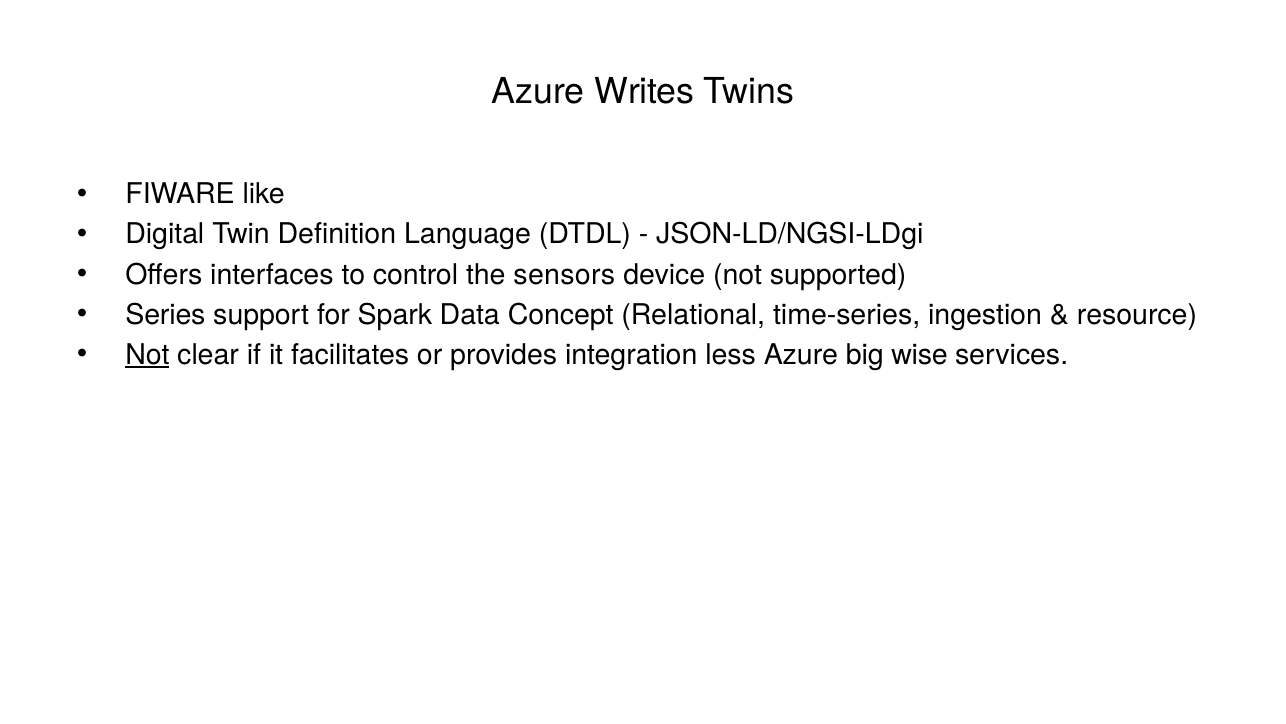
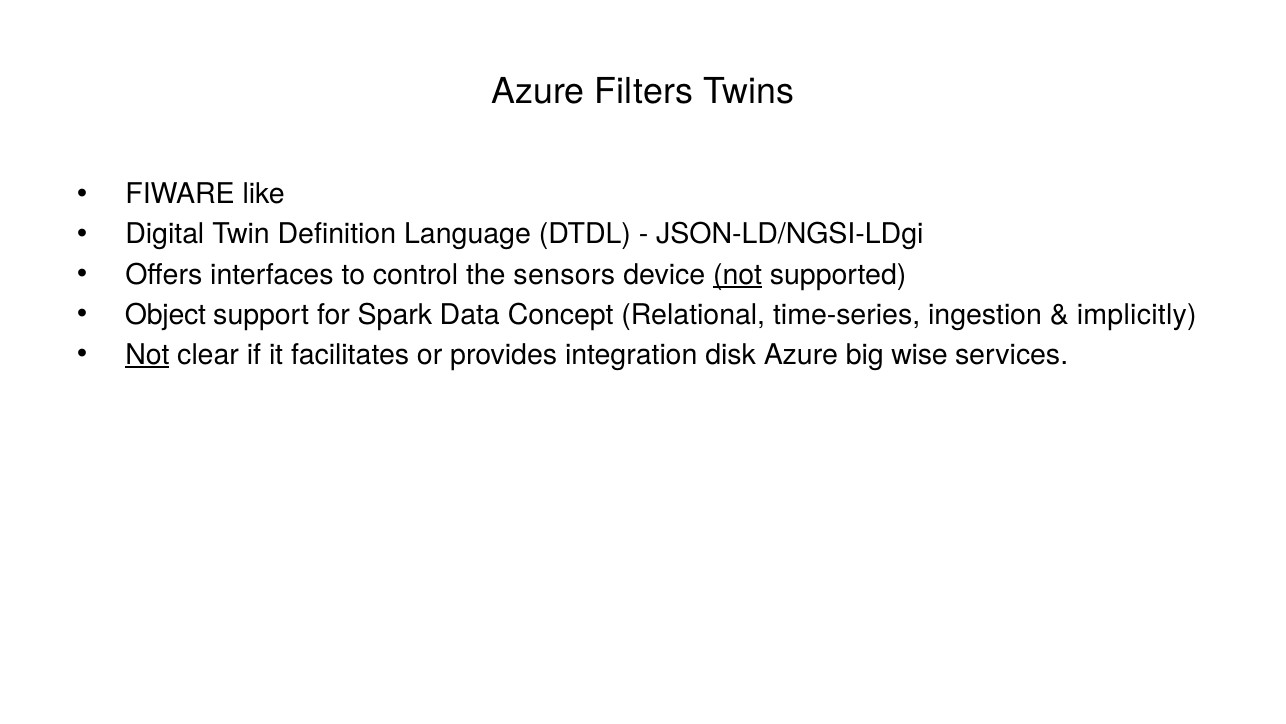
Writes: Writes -> Filters (644, 92)
not underline: none -> present (738, 274)
Series: Series -> Object (166, 314)
resource: resource -> implicitly (1137, 314)
less: less -> disk (731, 354)
